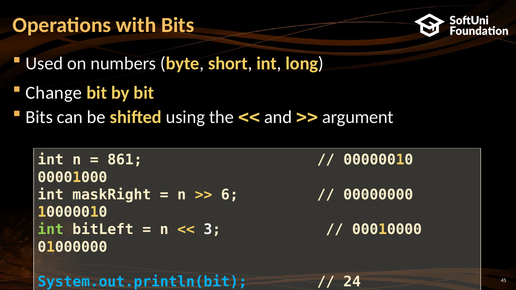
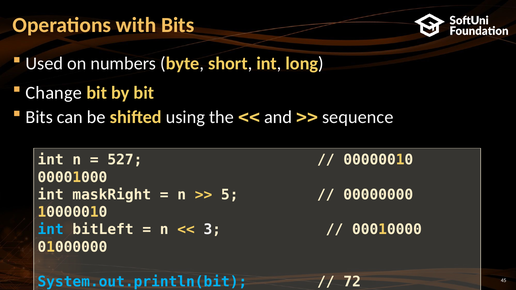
argument: argument -> sequence (358, 117)
861: 861 -> 527 (125, 160)
6: 6 -> 5 (230, 195)
int colour: light green -> light blue (51, 230)
24: 24 -> 72 (352, 282)
